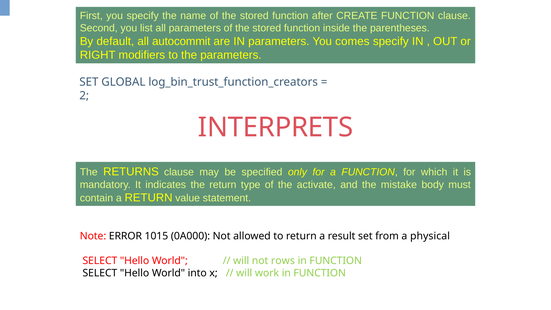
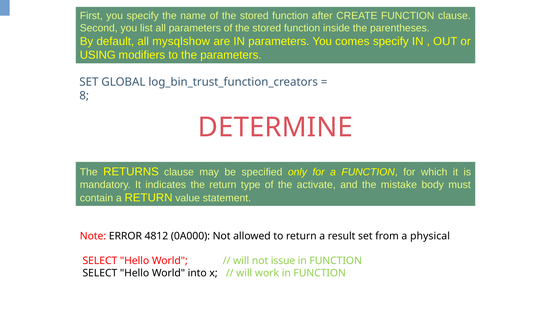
autocommit: autocommit -> mysqlshow (181, 41)
RIGHT: RIGHT -> USING (98, 55)
2: 2 -> 8 (84, 96)
INTERPRETS: INTERPRETS -> DETERMINE (275, 127)
1015: 1015 -> 4812 (156, 236)
rows: rows -> issue (283, 261)
